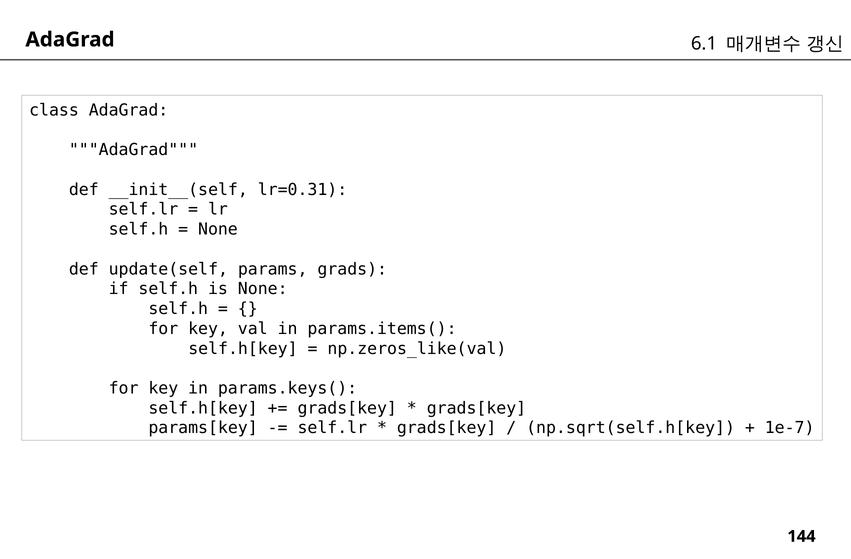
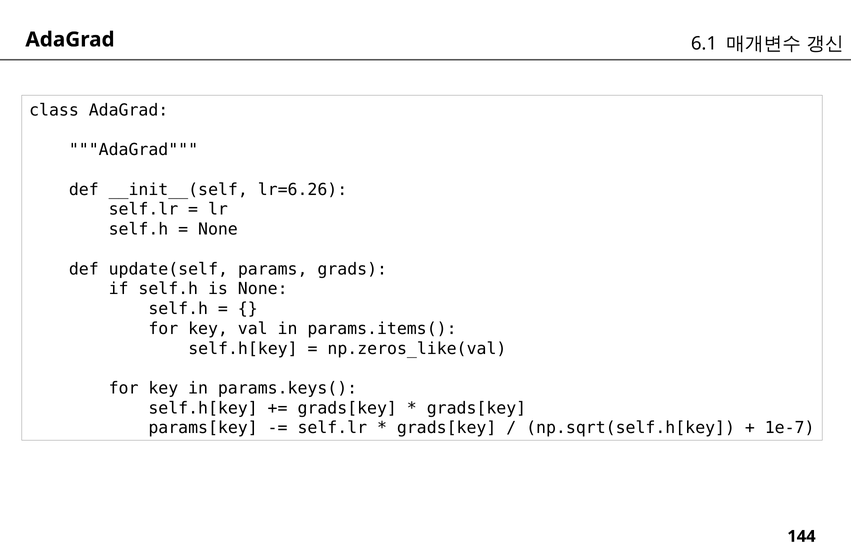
lr=0.31: lr=0.31 -> lr=6.26 (303, 190)
